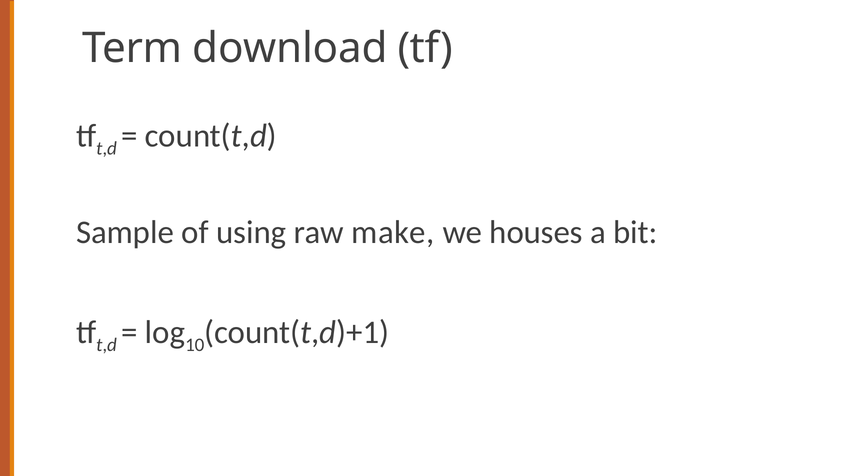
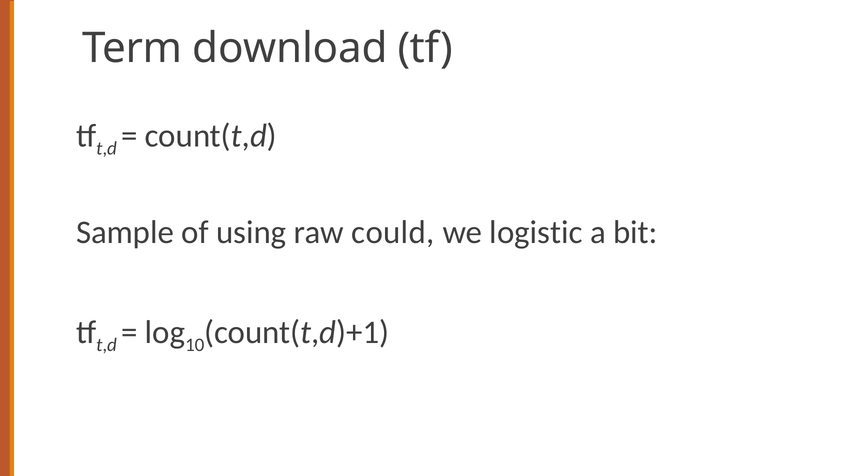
make: make -> could (393, 232)
houses: houses -> logistic (536, 232)
